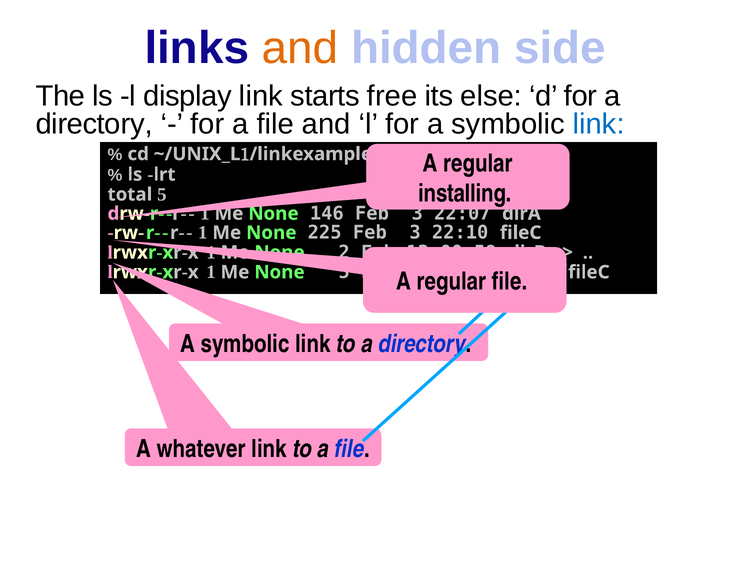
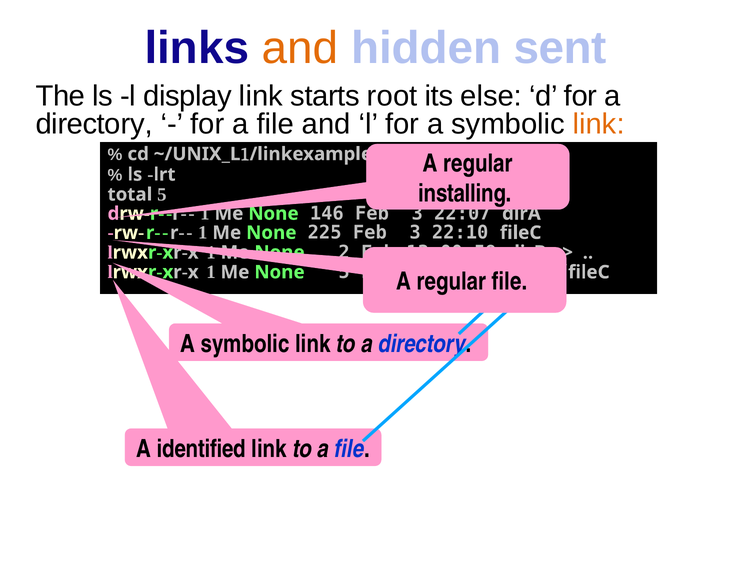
side: side -> sent (560, 48)
free: free -> root (392, 96)
link colour: blue -> orange (599, 124)
whatever: whatever -> identified (201, 449)
